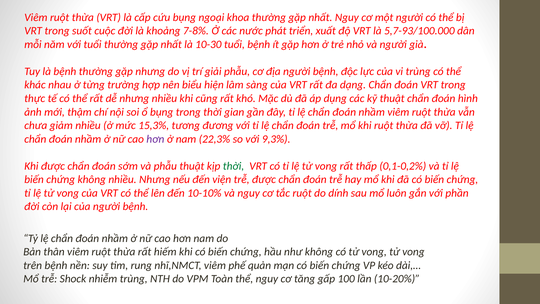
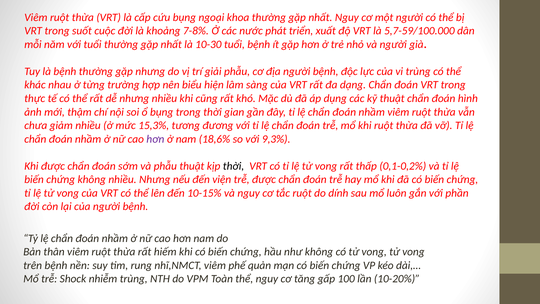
5,7-93/100.000: 5,7-93/100.000 -> 5,7-59/100.000 (419, 31)
22,3%: 22,3% -> 18,6% (214, 139)
thời colour: green -> black (234, 166)
10-10%: 10-10% -> 10-15% (204, 193)
